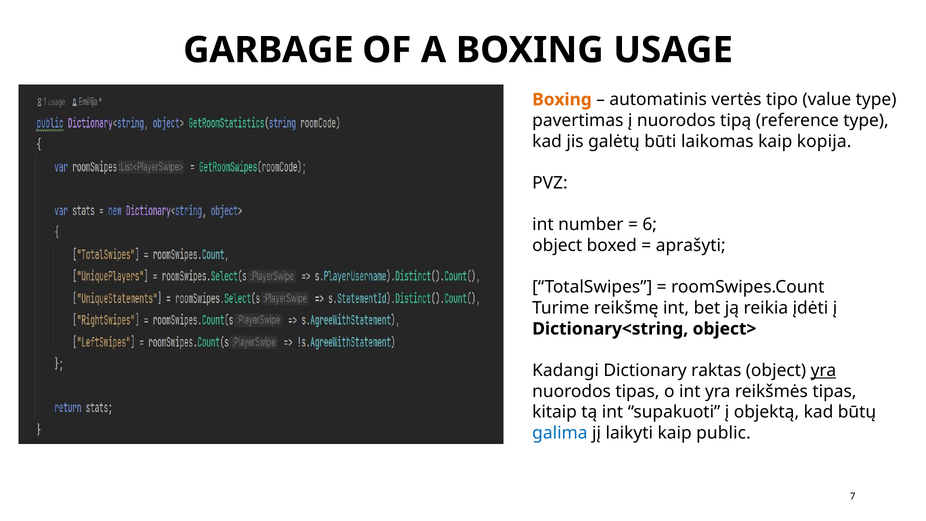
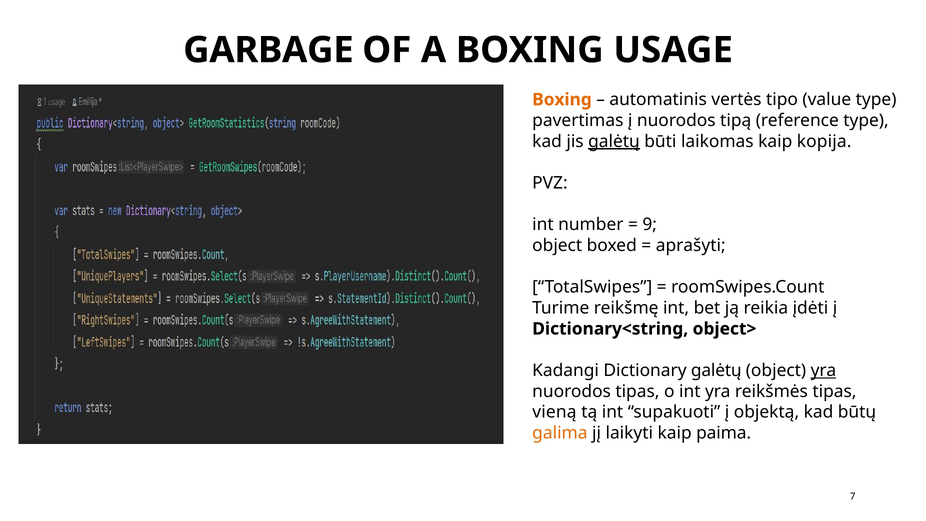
galėtų underline: none -> present (614, 141)
6: 6 -> 9 (650, 225)
Dictionary raktas: raktas -> galėtų (716, 370)
kitaip: kitaip -> vieną (554, 412)
galima colour: blue -> orange (560, 433)
public: public -> paima (724, 433)
